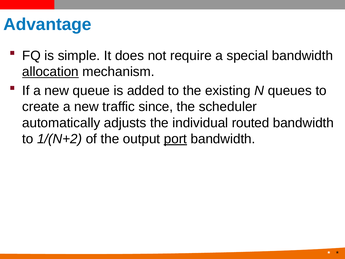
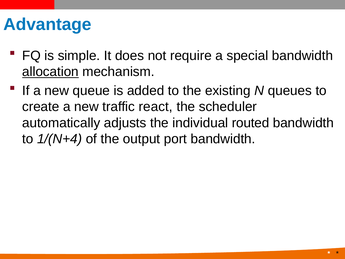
since: since -> react (156, 107)
1/(N+2: 1/(N+2 -> 1/(N+4 (60, 139)
port underline: present -> none (175, 139)
